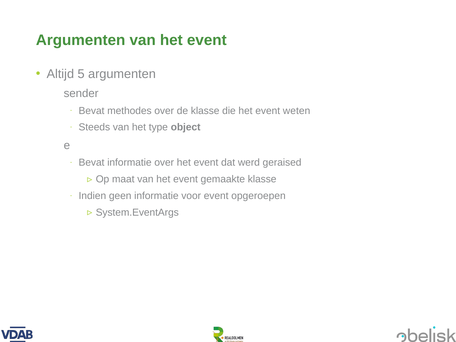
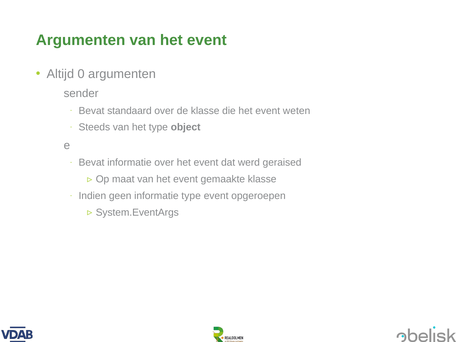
5: 5 -> 0 (81, 74)
methodes: methodes -> standaard (129, 111)
informatie voor: voor -> type (191, 196)
